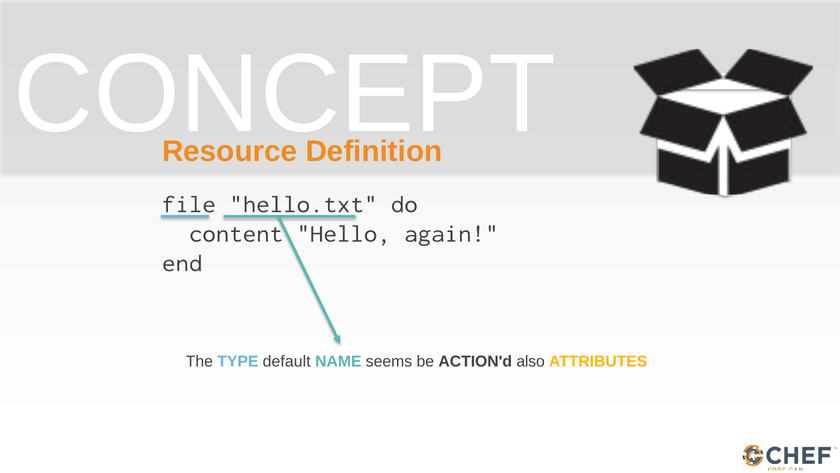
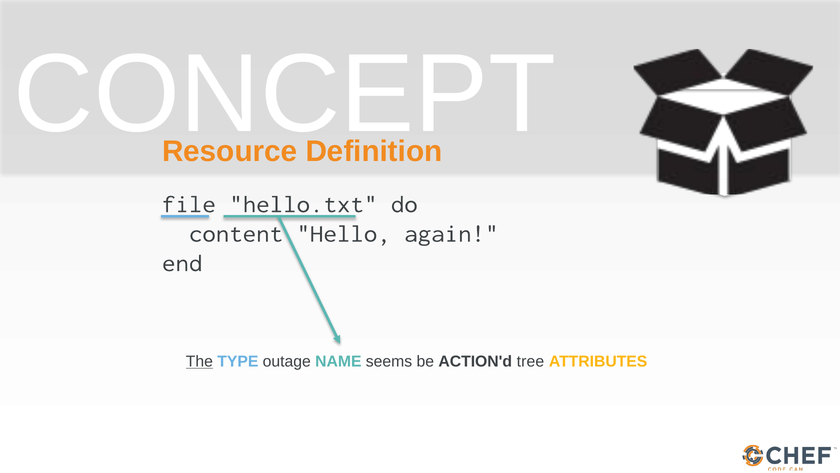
The underline: none -> present (199, 361)
default: default -> outage (287, 361)
also: also -> tree (530, 361)
